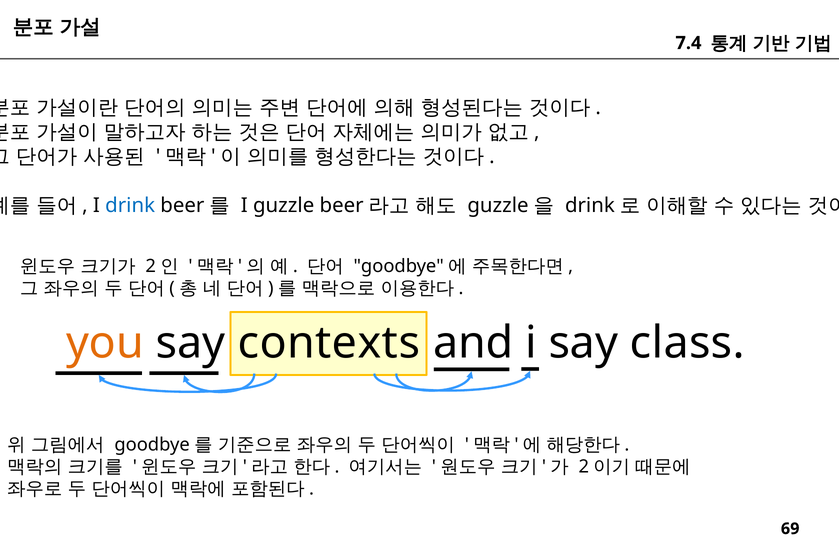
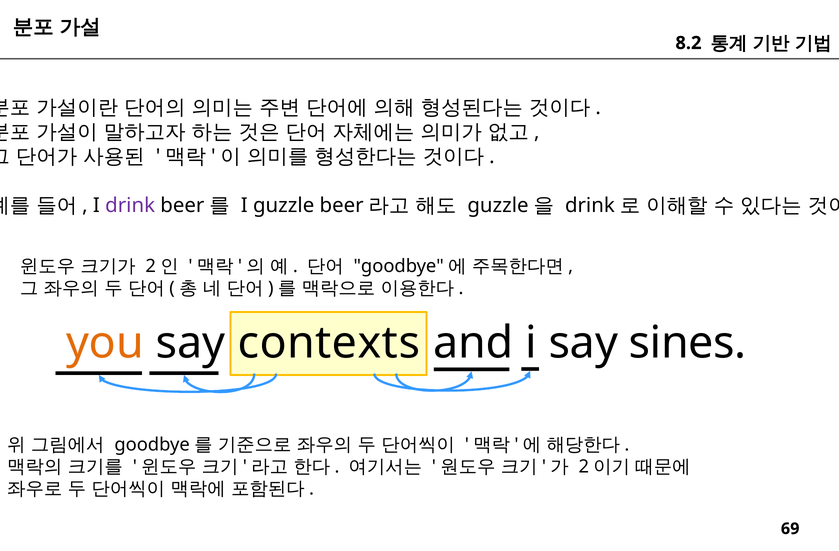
7.4: 7.4 -> 8.2 (688, 43)
drink colour: blue -> purple (130, 205)
class: class -> sines (688, 343)
